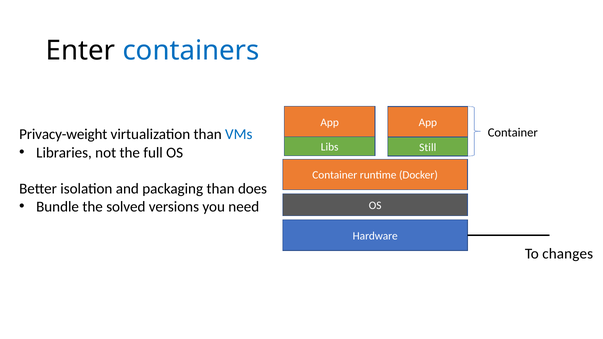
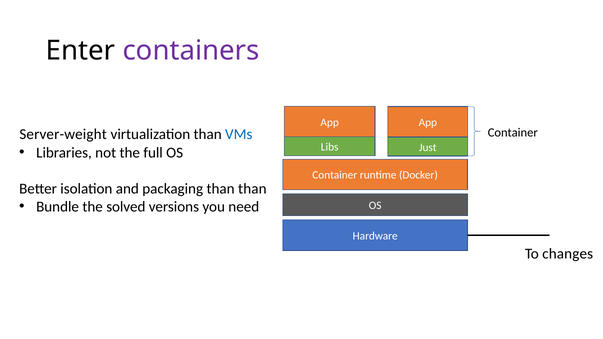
containers colour: blue -> purple (191, 51)
Privacy-weight: Privacy-weight -> Server-weight (63, 135)
Still: Still -> Just (428, 147)
than does: does -> than (252, 189)
